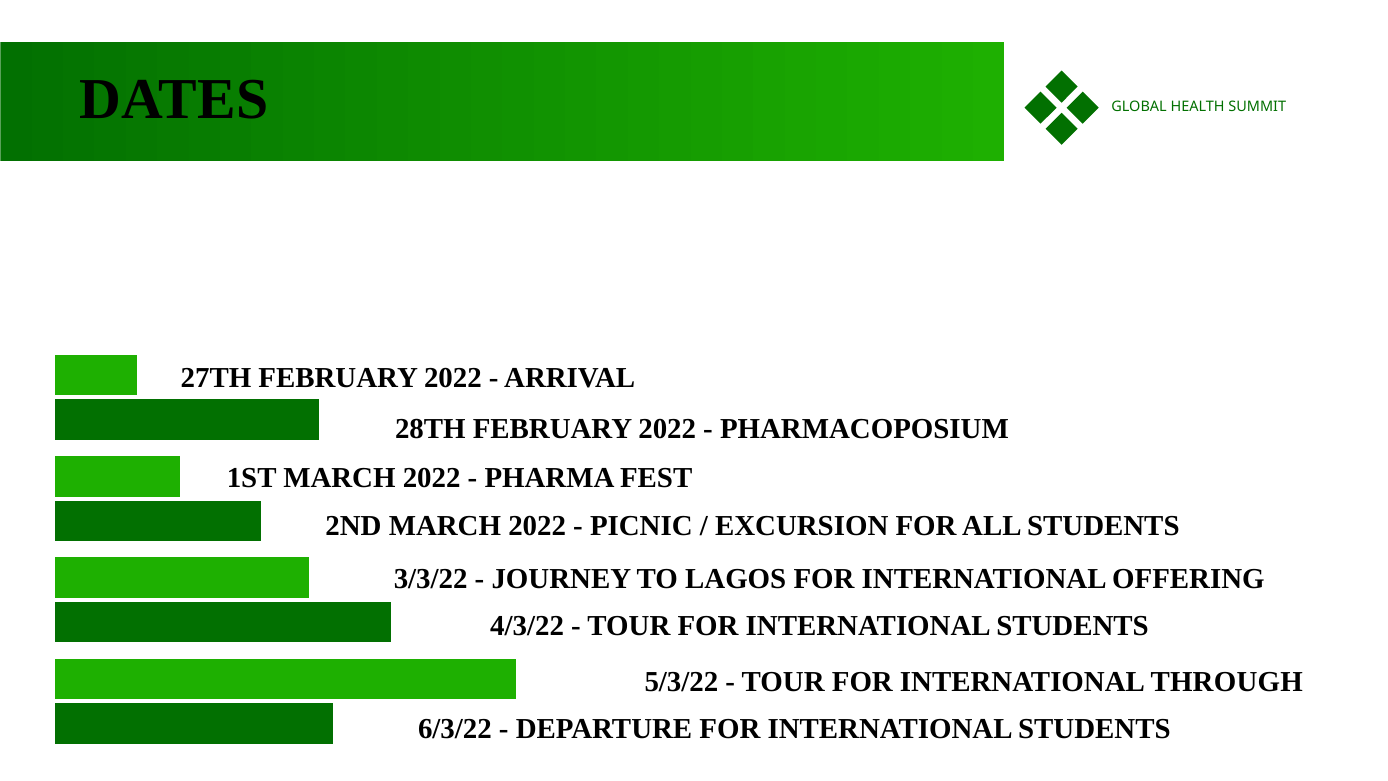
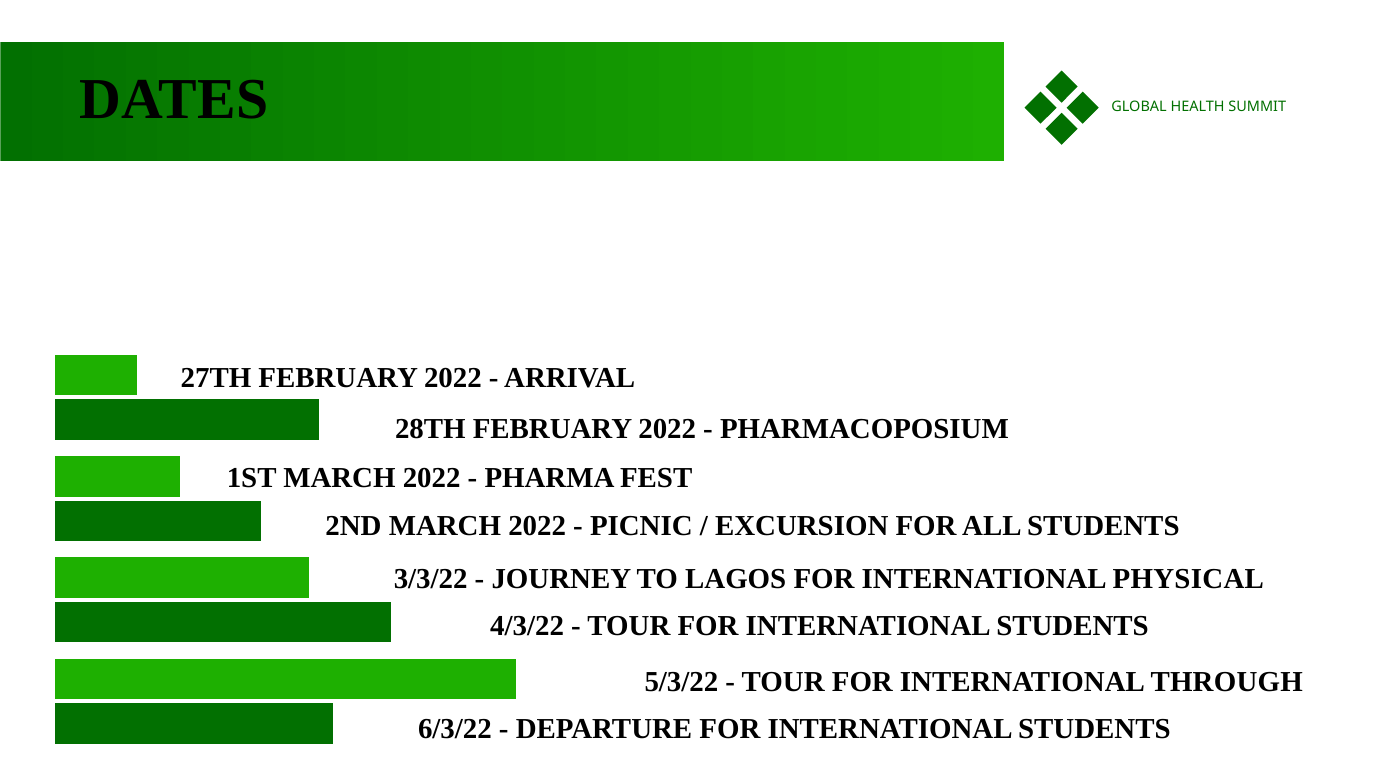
OFFERING: OFFERING -> PHYSICAL (1188, 578)
